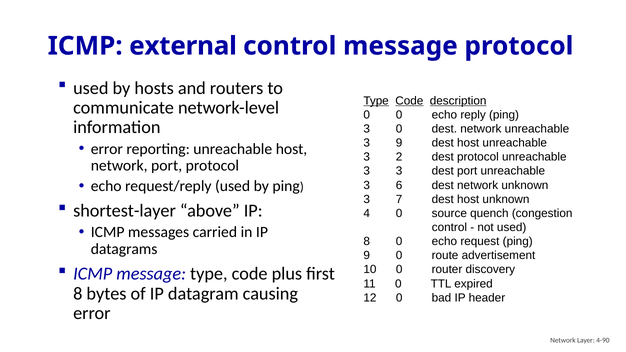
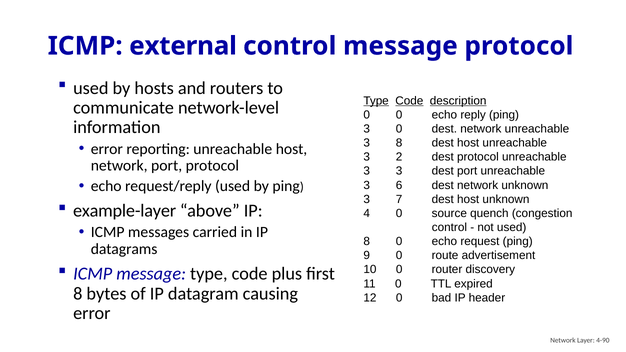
3 9: 9 -> 8 (399, 143)
shortest-layer: shortest-layer -> example-layer (125, 211)
